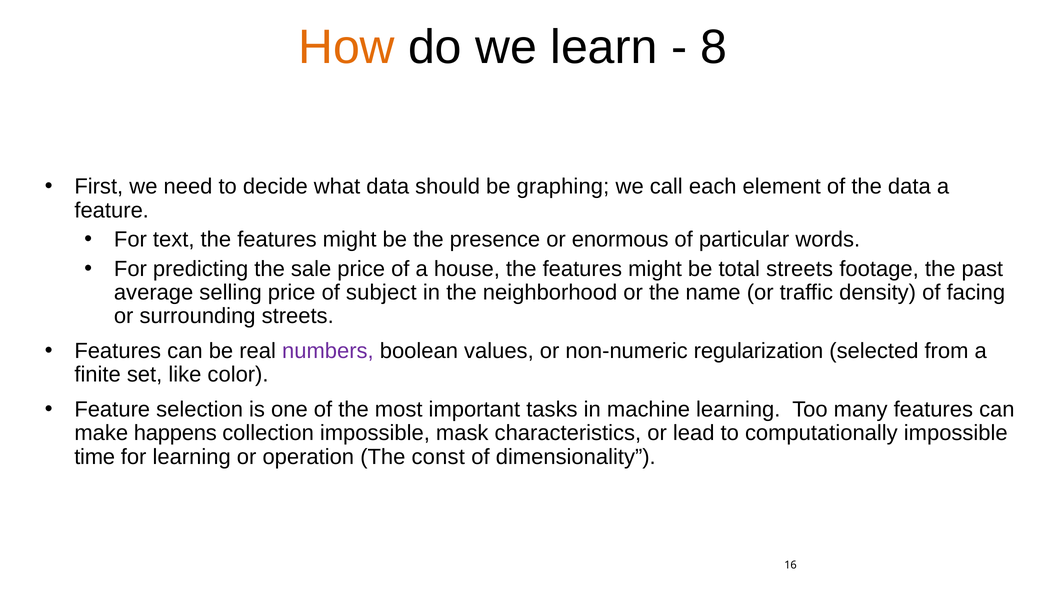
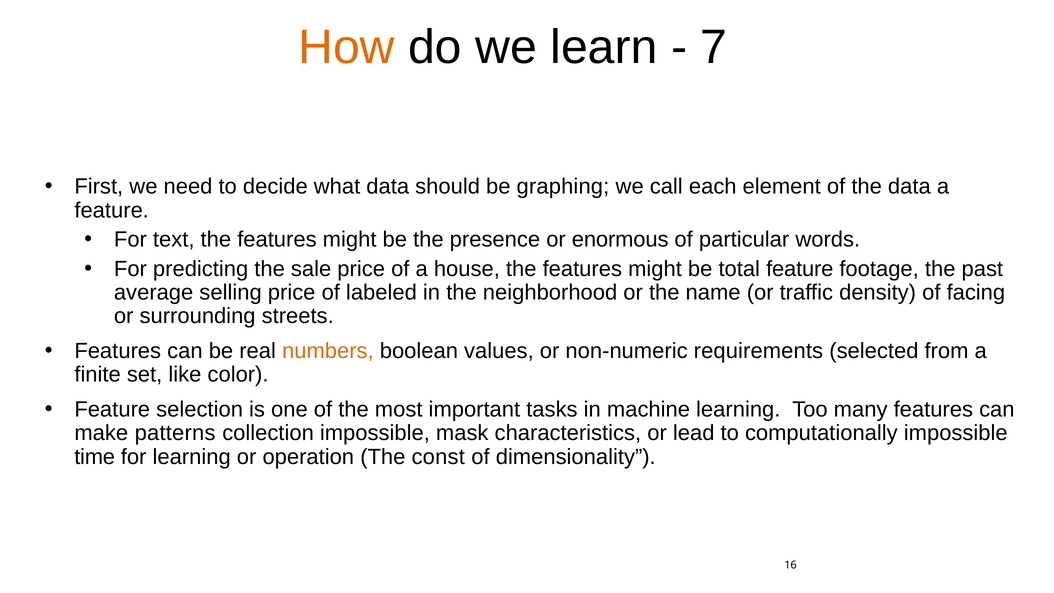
8: 8 -> 7 (714, 47)
total streets: streets -> feature (800, 269)
subject: subject -> labeled (381, 292)
numbers colour: purple -> orange (328, 351)
regularization: regularization -> requirements (758, 351)
happens: happens -> patterns (175, 433)
